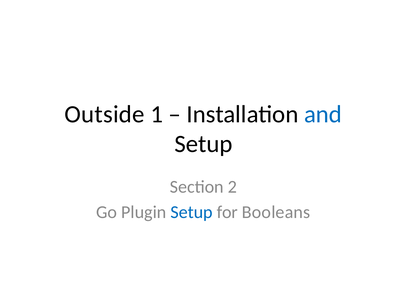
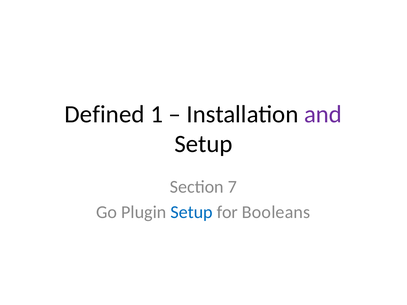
Outside: Outside -> Defined (105, 114)
and colour: blue -> purple (323, 114)
2: 2 -> 7 (233, 187)
